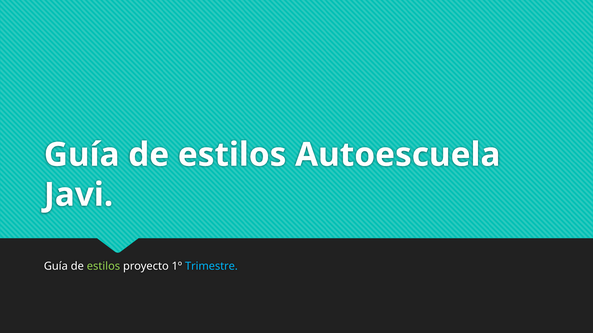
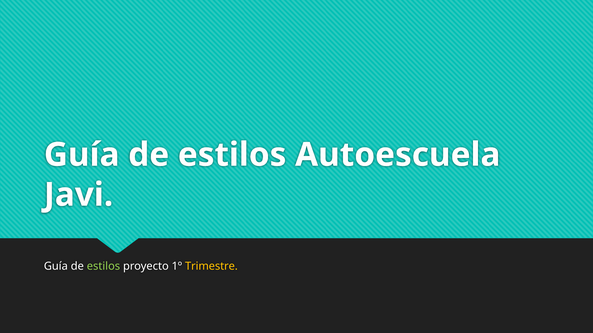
Trimestre colour: light blue -> yellow (211, 267)
